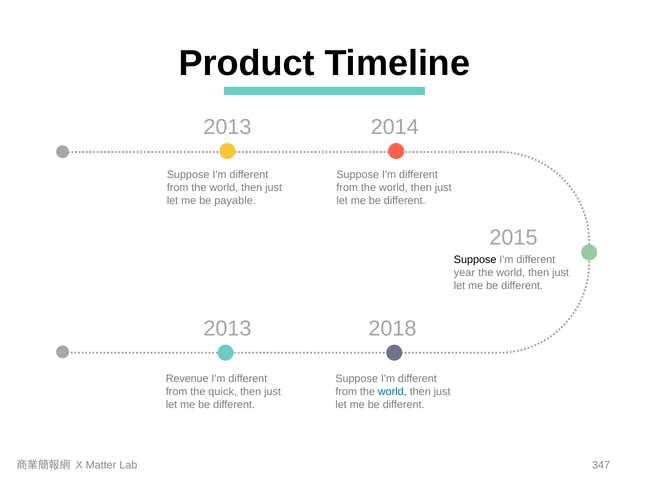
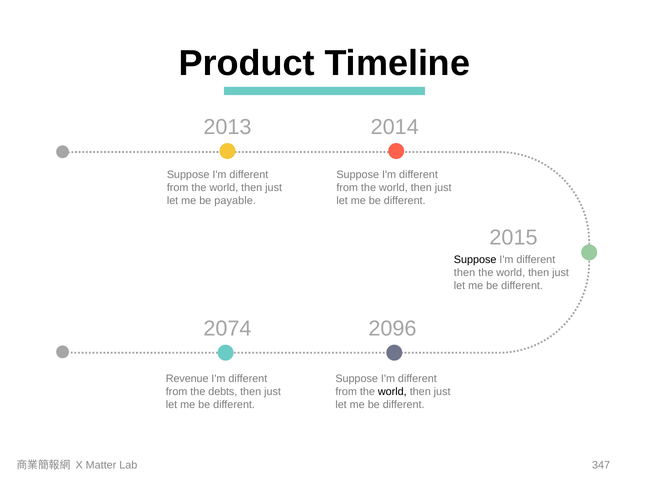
year: year -> then (465, 272)
2013: 2013 -> 2074 (227, 328)
2018: 2018 -> 2096 (392, 328)
quick: quick -> debts (223, 391)
world colour: blue -> black (392, 391)
